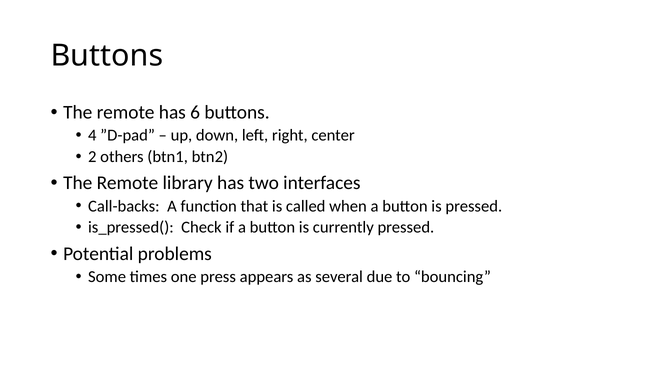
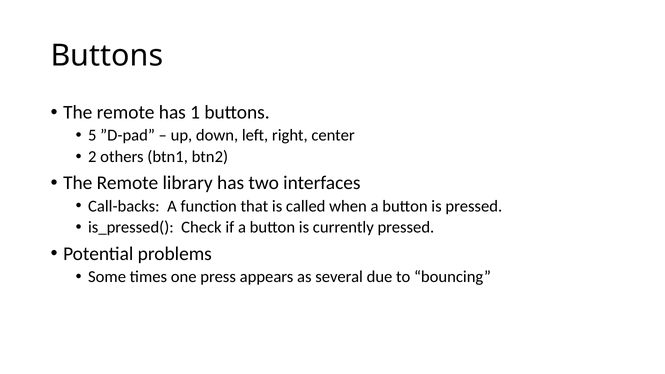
6: 6 -> 1 (195, 112)
4: 4 -> 5 (92, 135)
